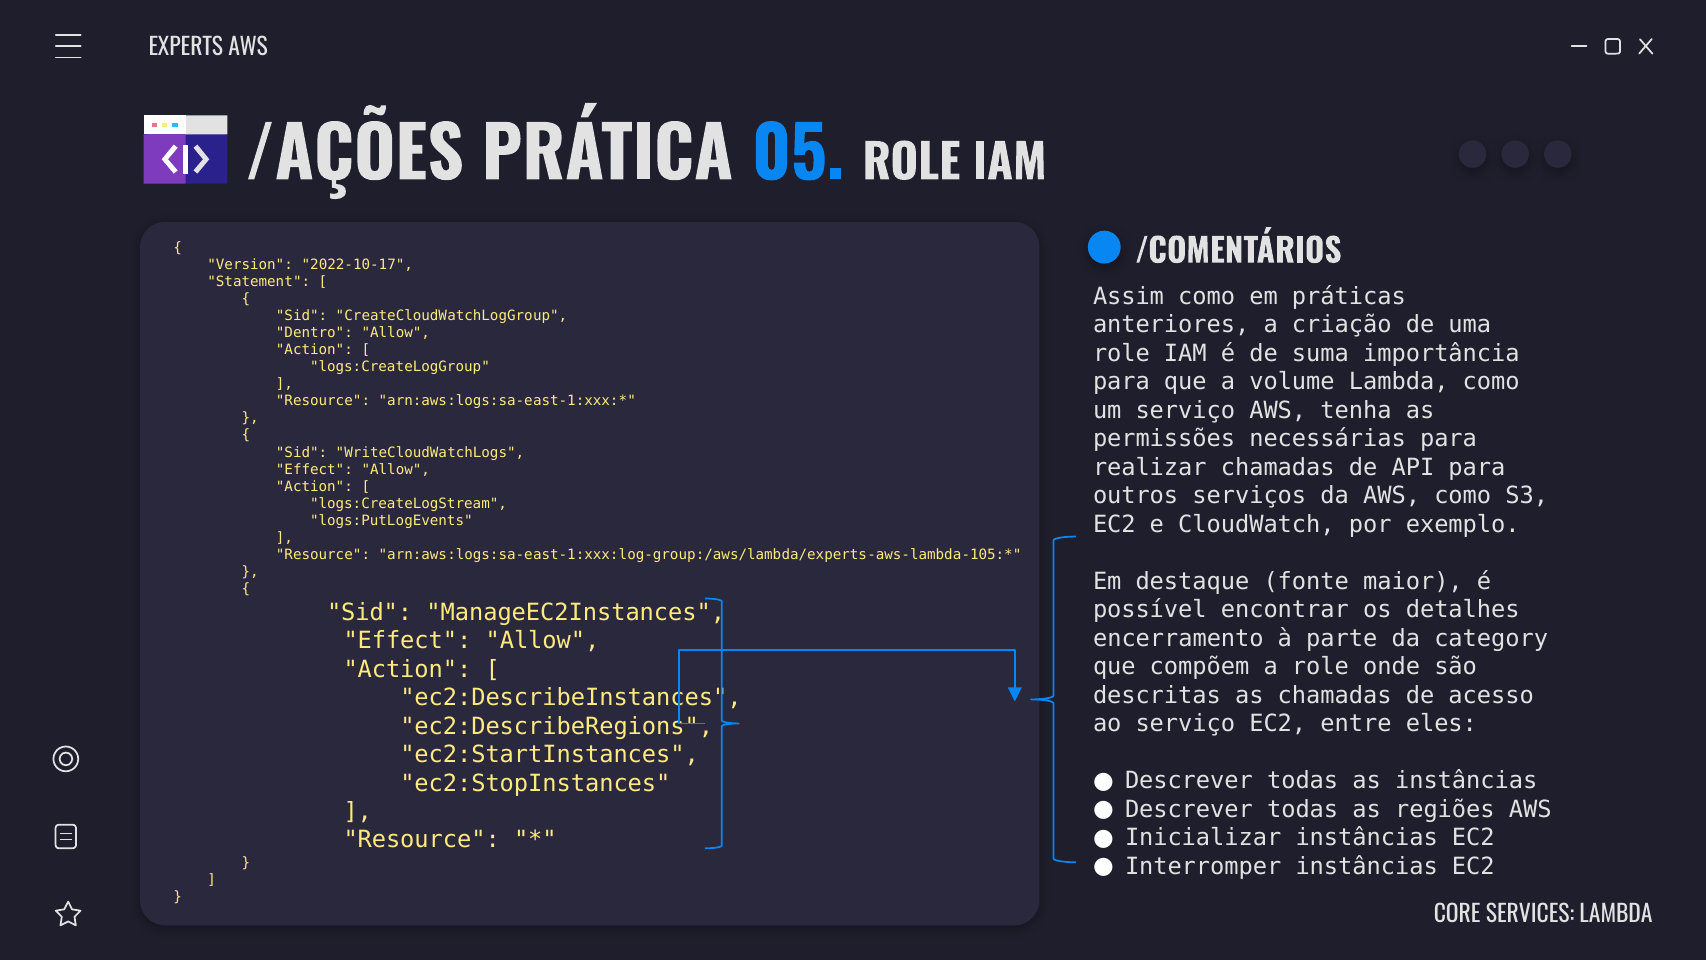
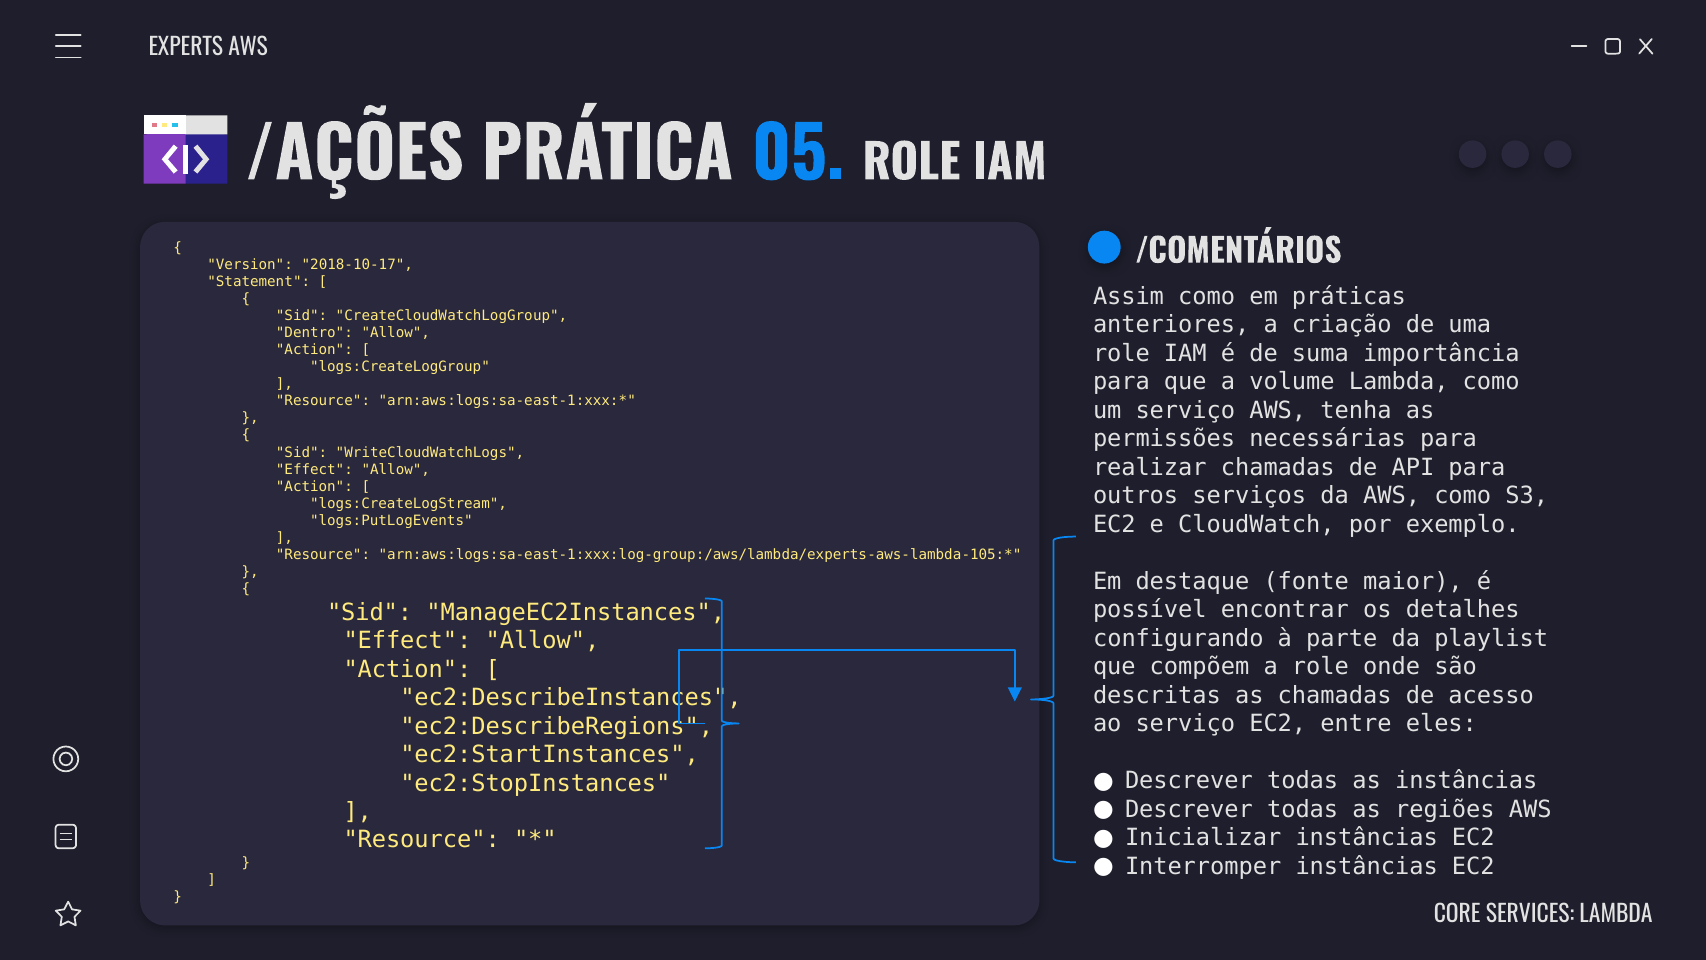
2022-10-17: 2022-10-17 -> 2018-10-17 (357, 265)
encerramento: encerramento -> configurando (1178, 638)
category: category -> playlist (1491, 638)
